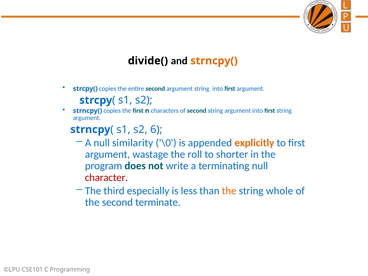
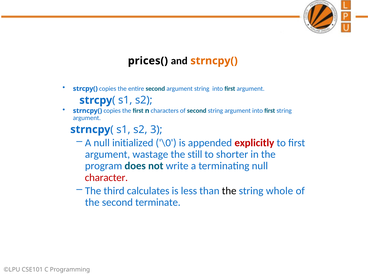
divide(: divide( -> prices( (148, 61)
6: 6 -> 3 (156, 129)
similarity: similarity -> initialized (133, 143)
explicitly colour: orange -> red (254, 143)
roll: roll -> still (195, 154)
especially: especially -> calculates (148, 191)
the colour: orange -> black (229, 191)
